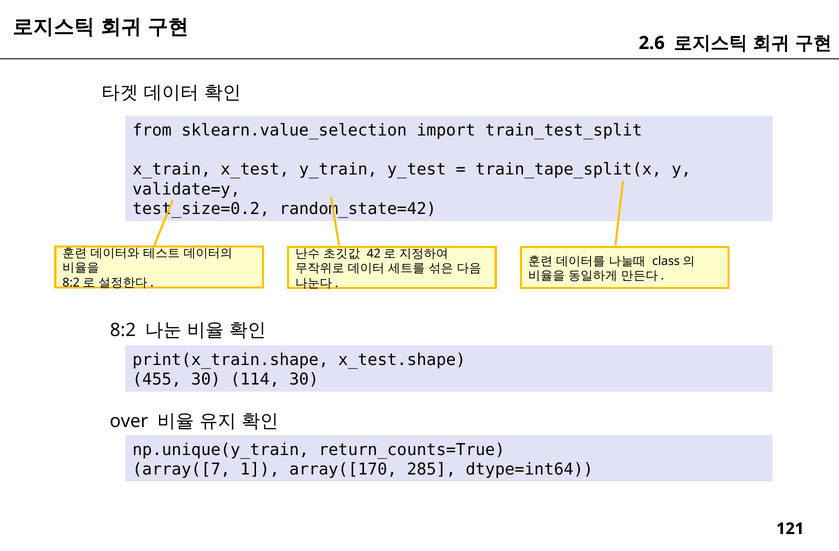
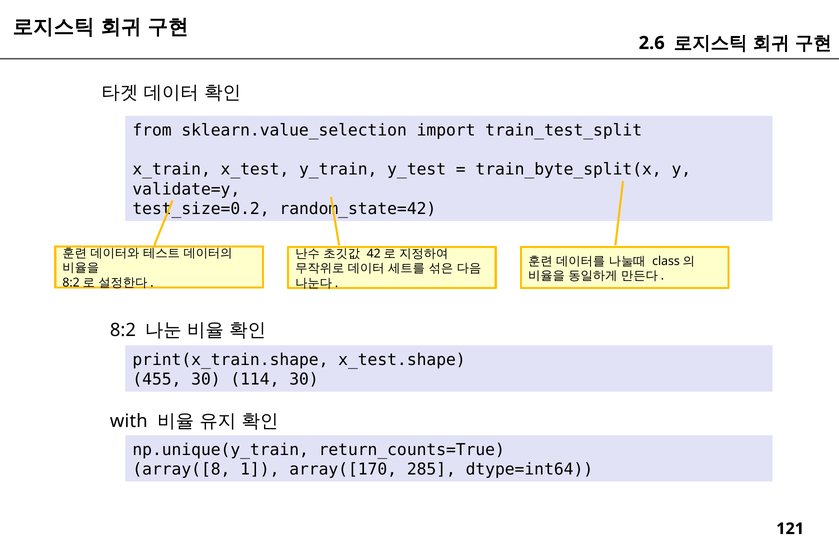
train_tape_split(x: train_tape_split(x -> train_byte_split(x (569, 170)
over: over -> with (129, 421)
array([7: array([7 -> array([8 (181, 469)
